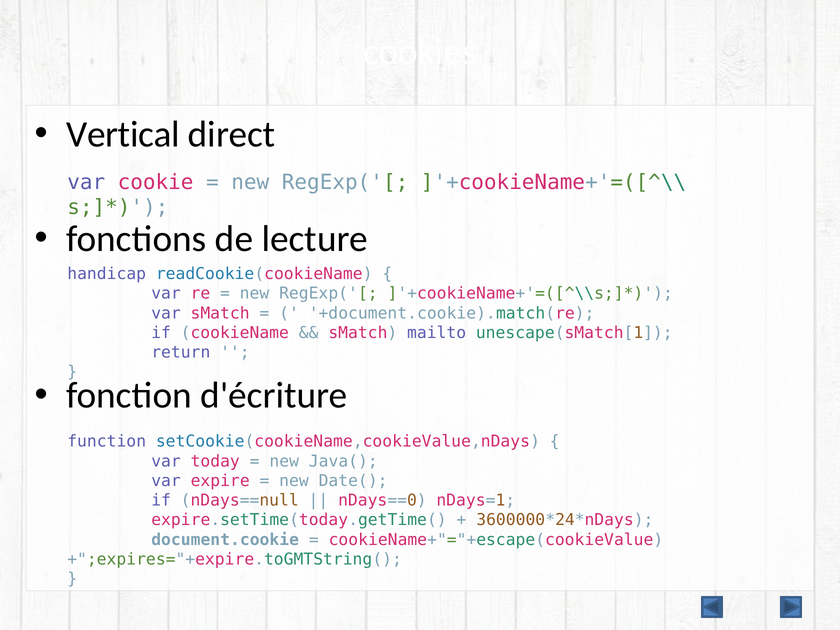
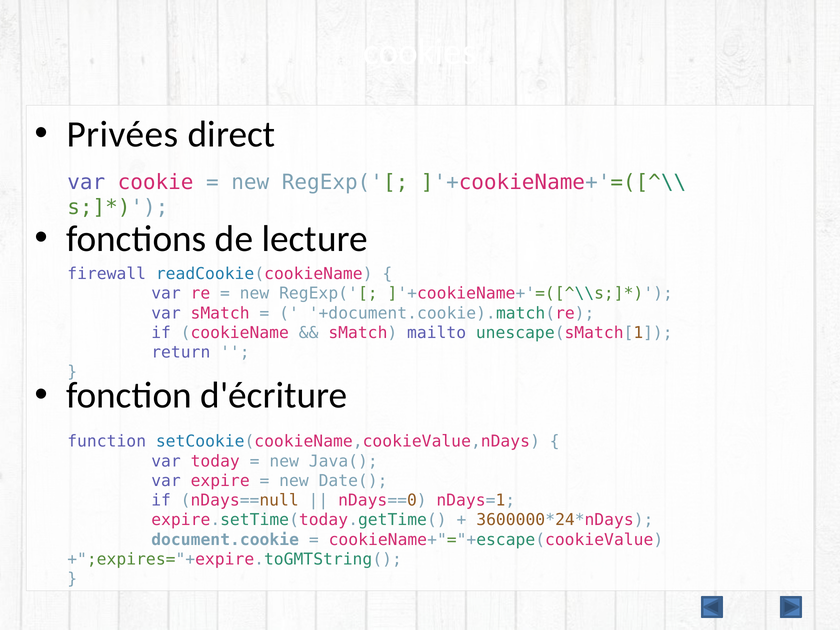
Vertical: Vertical -> Privées (123, 134)
handicap: handicap -> firewall (107, 274)
